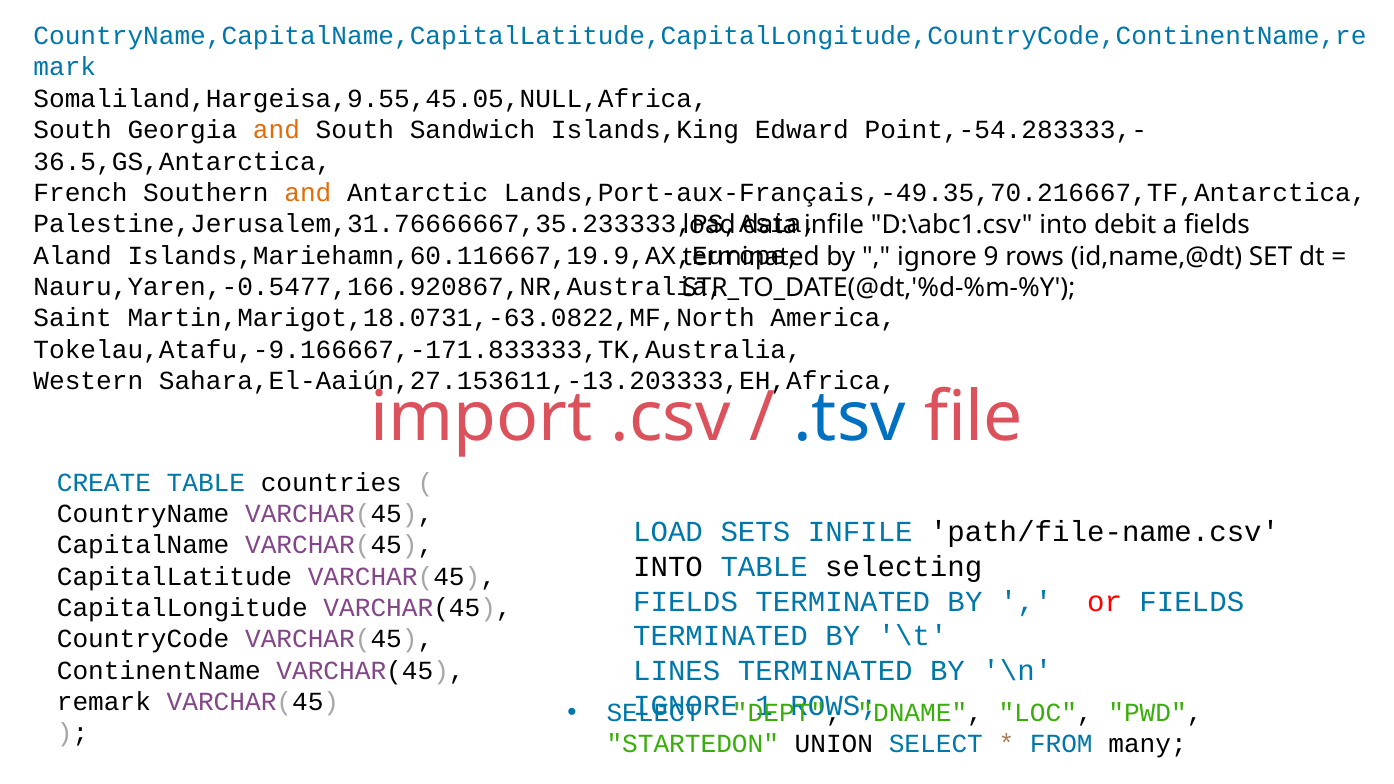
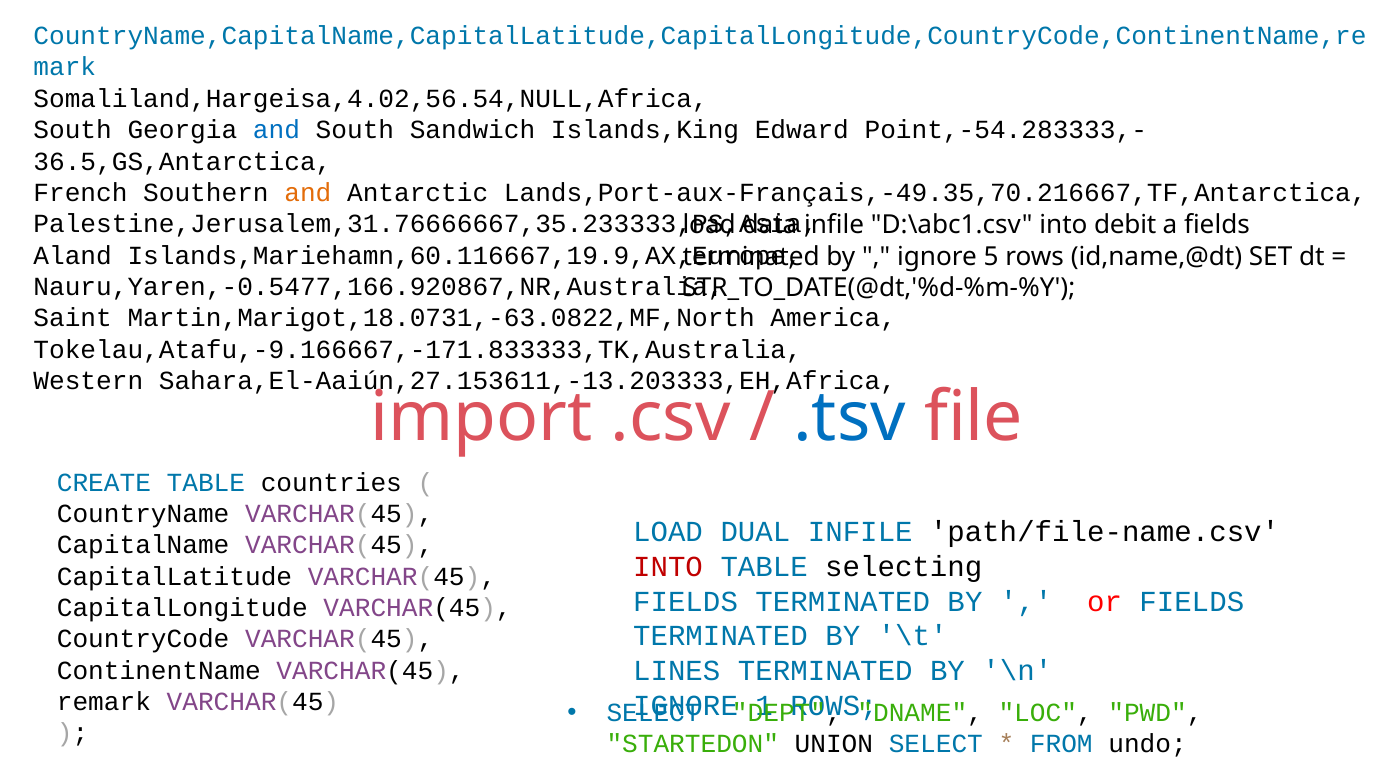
Somaliland,Hargeisa,9.55,45.05,NULL,Africa: Somaliland,Hargeisa,9.55,45.05,NULL,Africa -> Somaliland,Hargeisa,4.02,56.54,NULL,Africa (371, 99)
and colour: orange -> blue (276, 130)
9: 9 -> 5 (991, 257)
SETS: SETS -> DUAL (755, 532)
INTO colour: black -> red (668, 567)
many: many -> undo (1148, 744)
